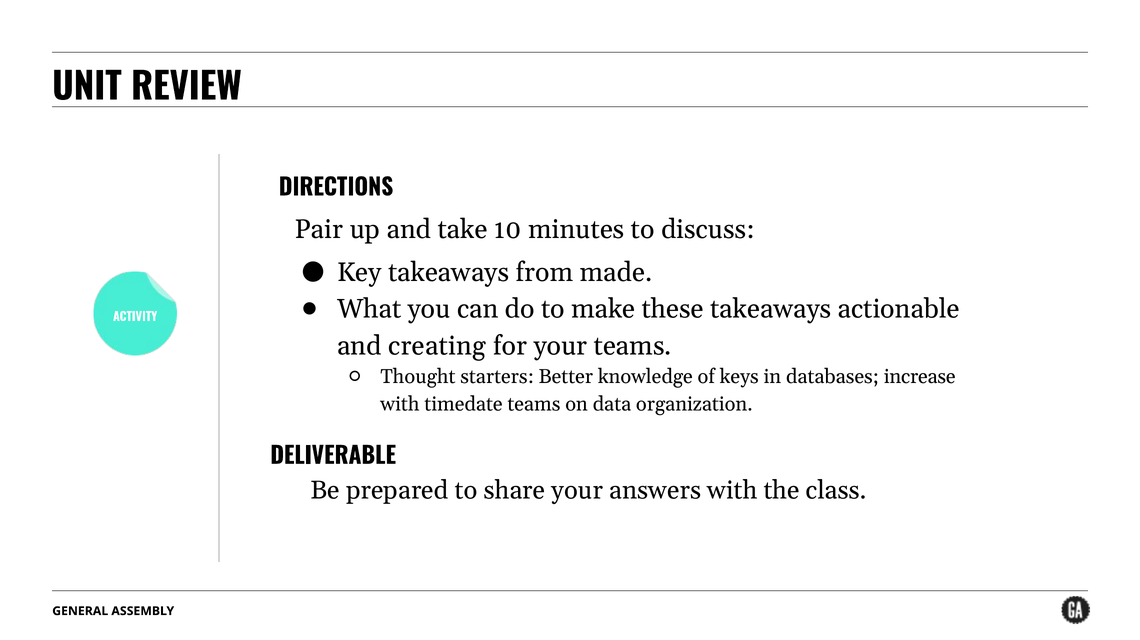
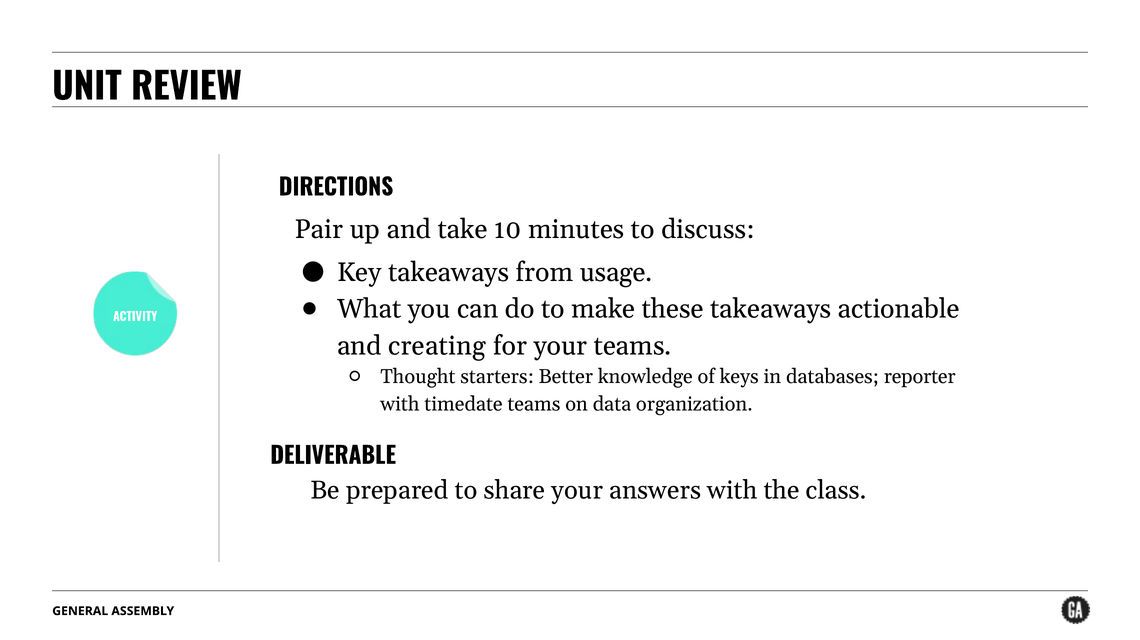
made: made -> usage (616, 273)
increase: increase -> reporter (920, 377)
